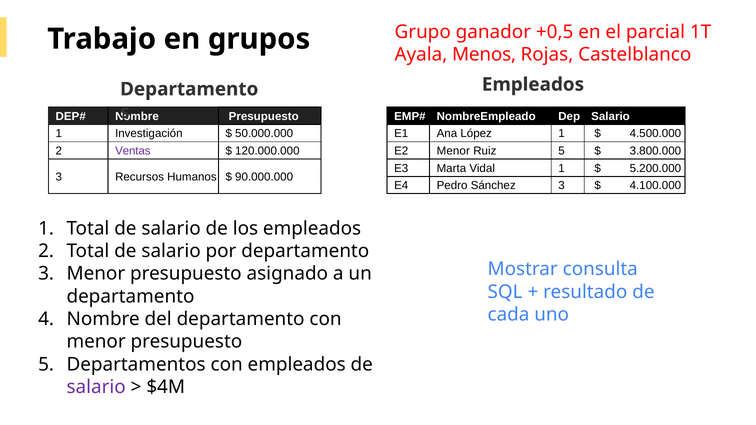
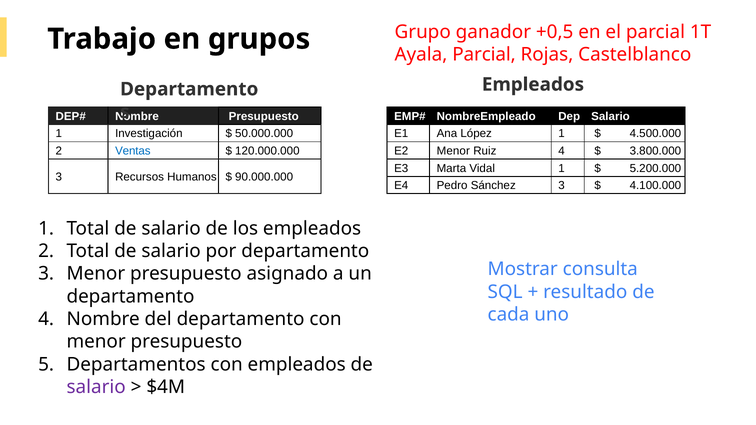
Ayala Menos: Menos -> Parcial (484, 55)
Ventas colour: purple -> blue (133, 151)
Ruiz 5: 5 -> 4 (562, 151)
